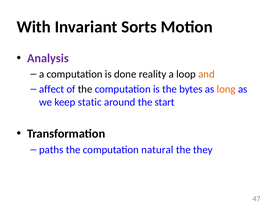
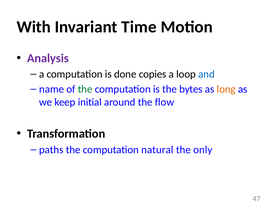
Sorts: Sorts -> Time (139, 27)
reality: reality -> copies (153, 74)
and colour: orange -> blue (206, 74)
affect: affect -> name (52, 89)
the colour: black -> green (85, 89)
static: static -> initial (90, 102)
start: start -> flow (165, 102)
they: they -> only (203, 149)
